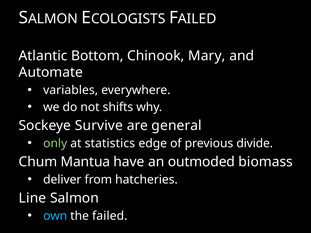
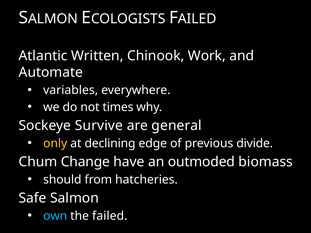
Bottom: Bottom -> Written (97, 56)
Mary: Mary -> Work (207, 56)
shifts: shifts -> times (118, 107)
only colour: light green -> yellow (55, 144)
statistics: statistics -> declining (110, 144)
Mantua: Mantua -> Change (85, 162)
deliver: deliver -> should (62, 180)
Line: Line -> Safe (33, 198)
